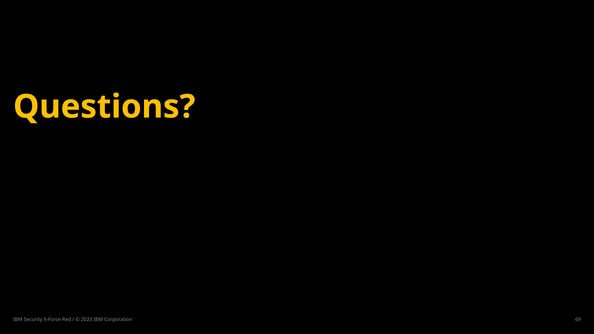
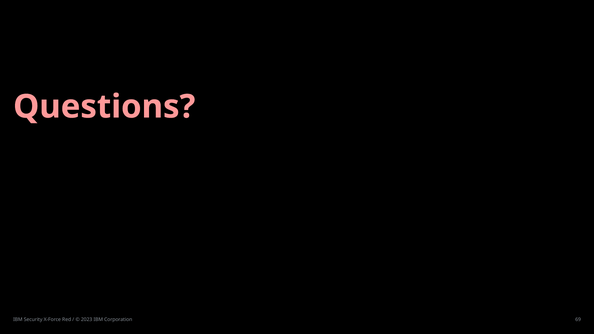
Questions colour: yellow -> pink (104, 107)
